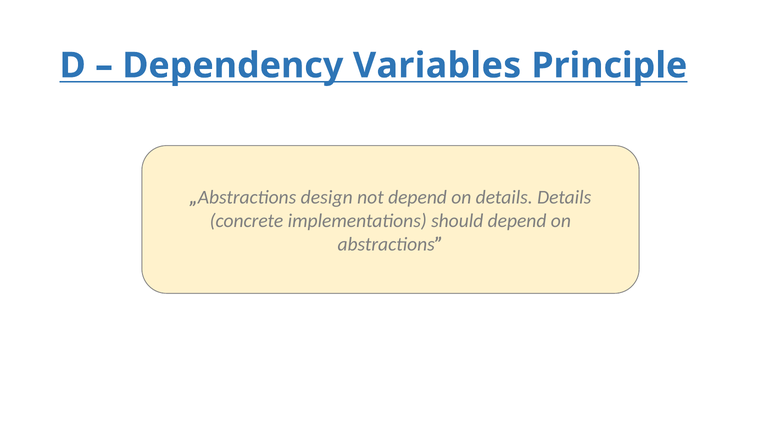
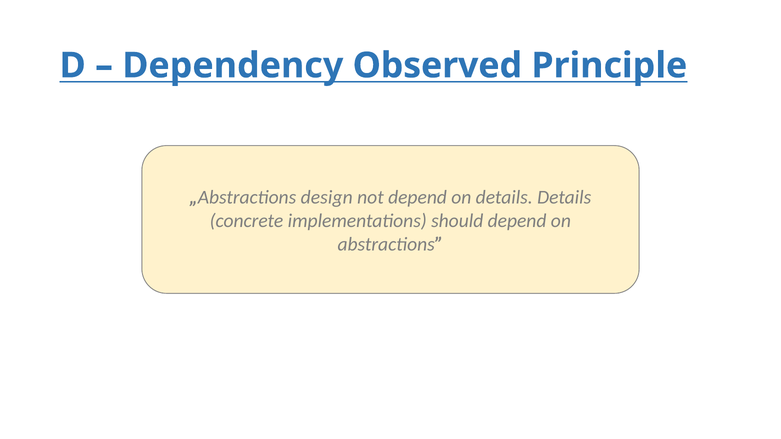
Variables: Variables -> Observed (437, 66)
